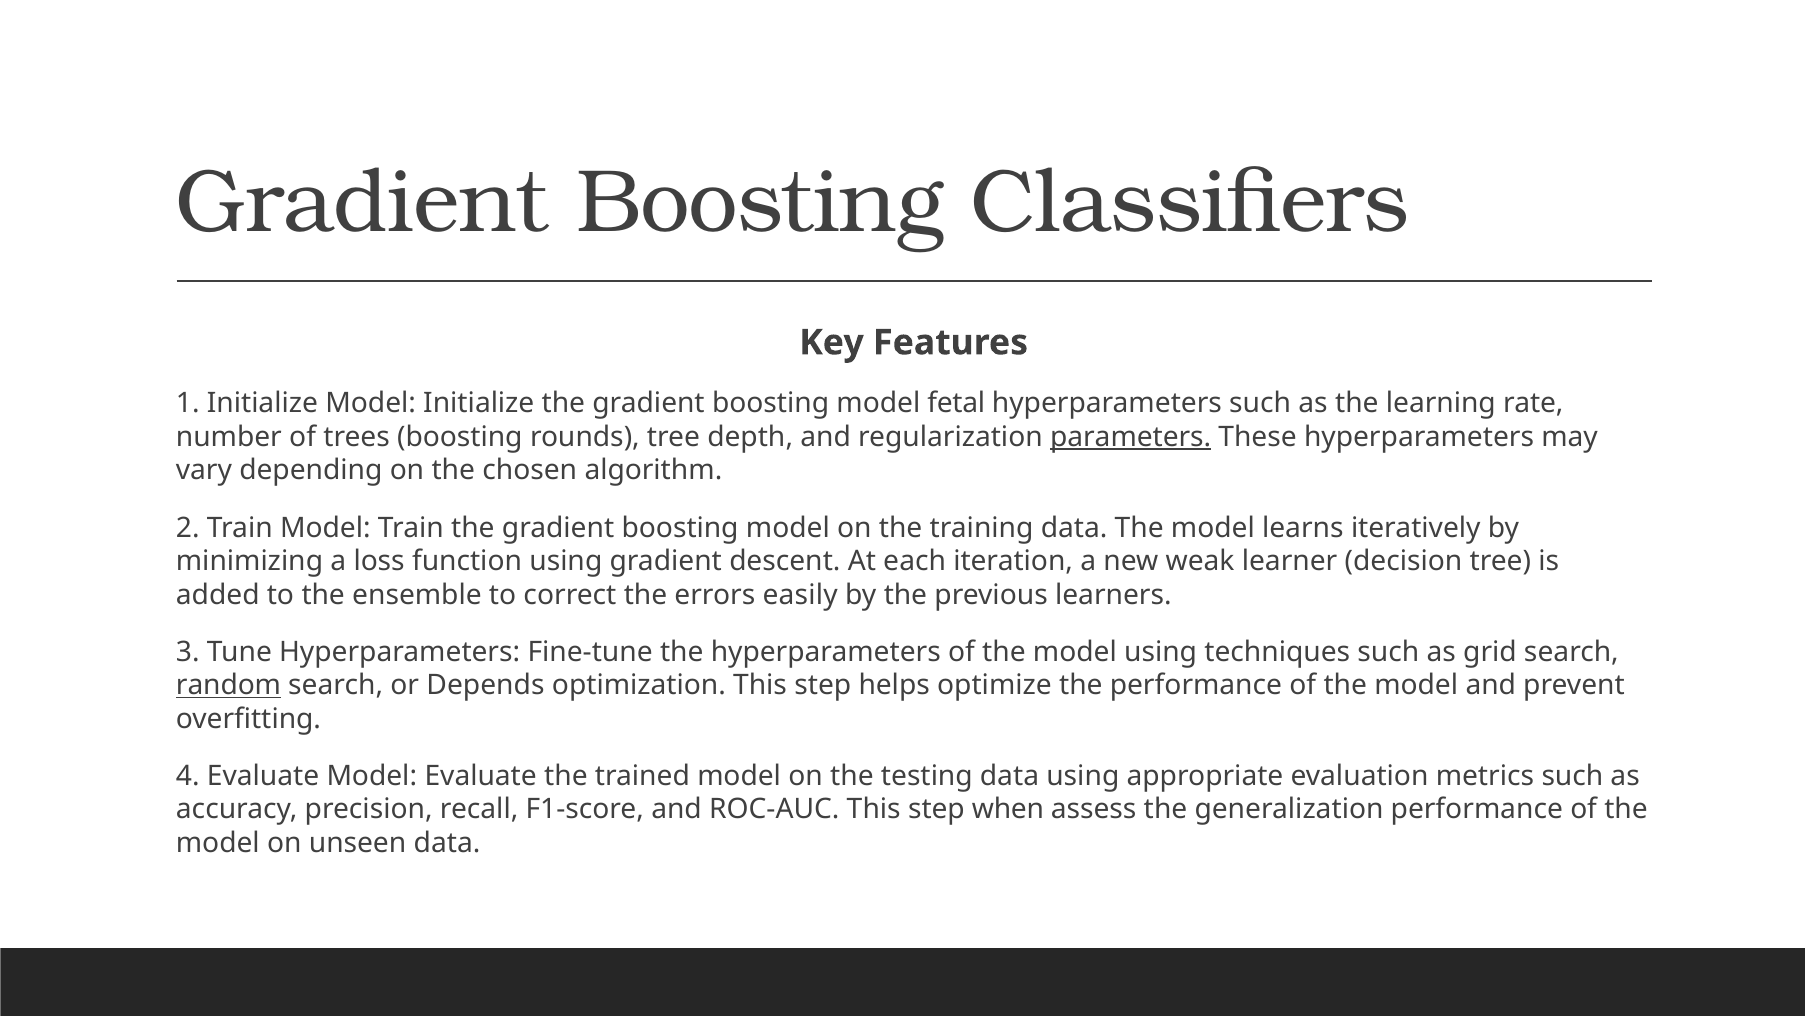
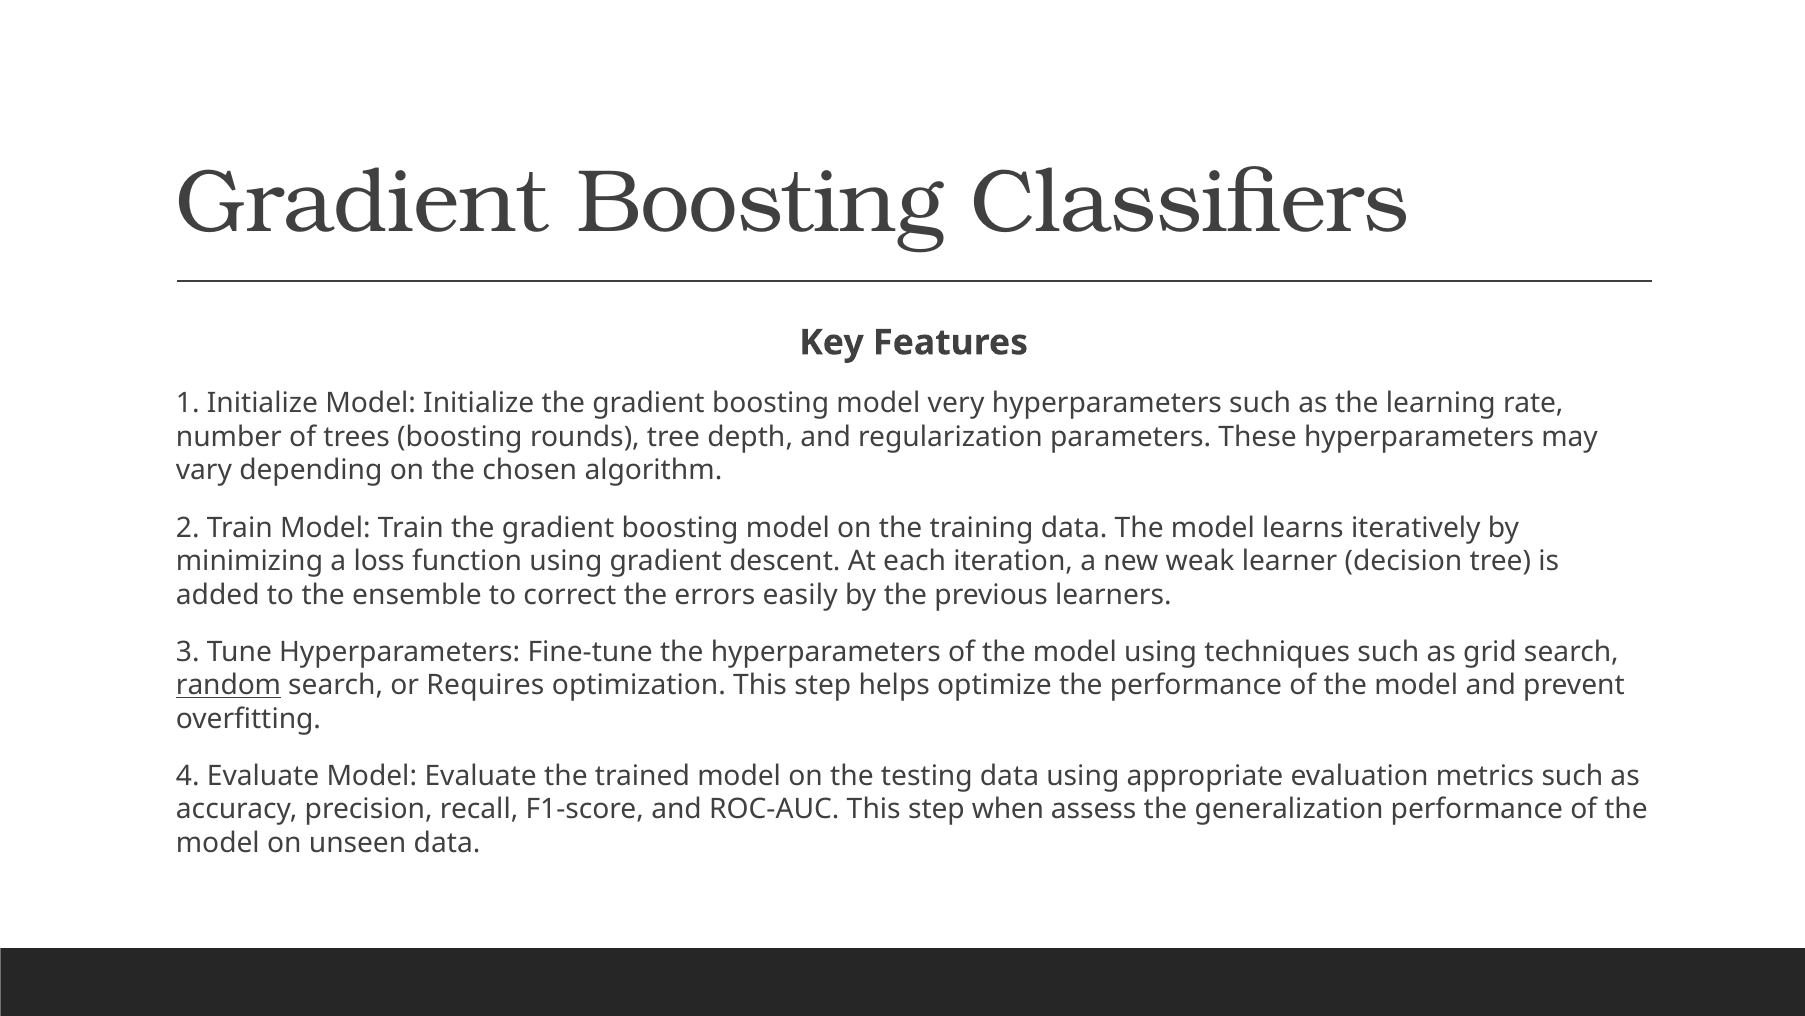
fetal: fetal -> very (956, 403)
parameters underline: present -> none (1131, 437)
Depends: Depends -> Requires (485, 685)
